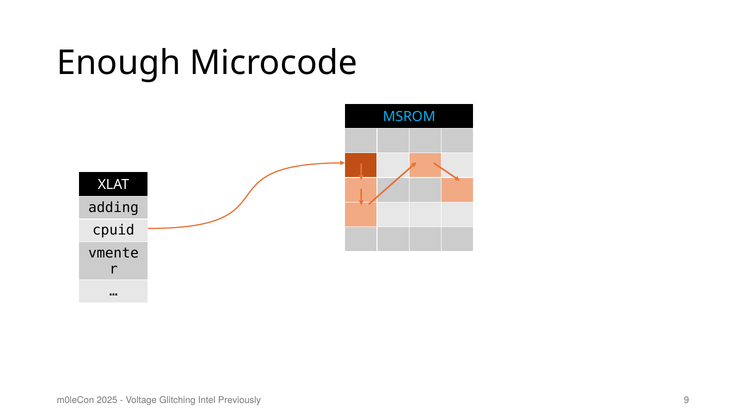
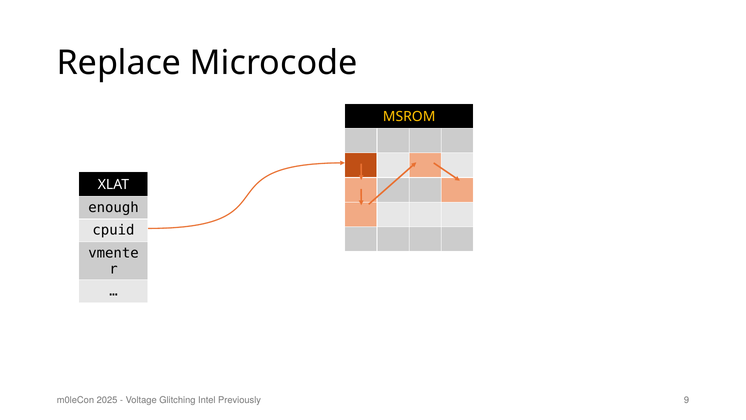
Enough: Enough -> Replace (119, 63)
MSROM colour: light blue -> yellow (409, 117)
adding: adding -> enough (113, 207)
